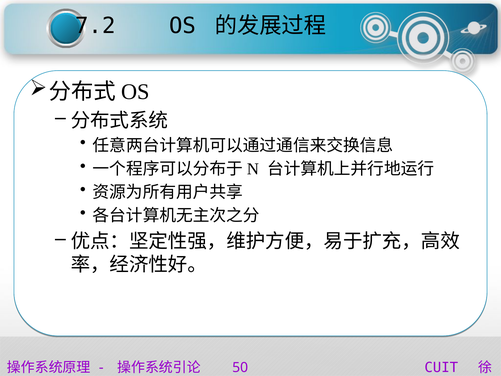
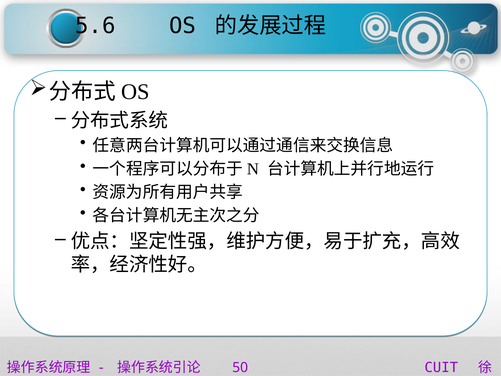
7.2: 7.2 -> 5.6 (95, 26)
